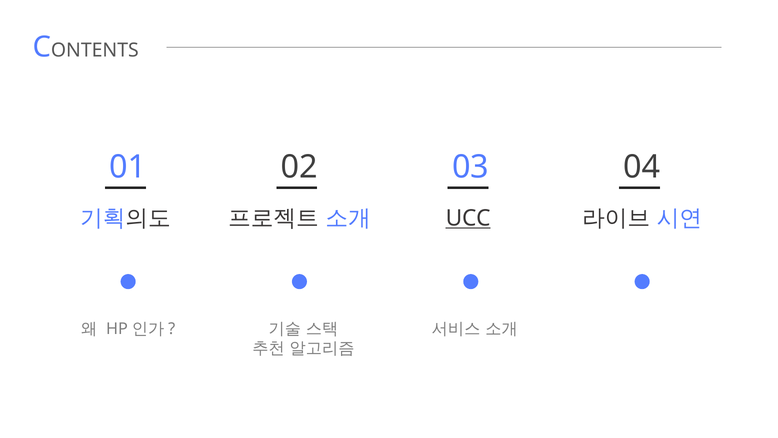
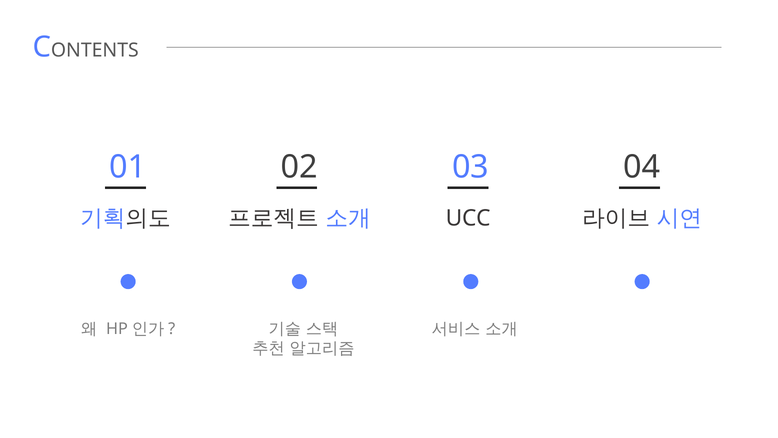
UCC underline: present -> none (468, 218)
